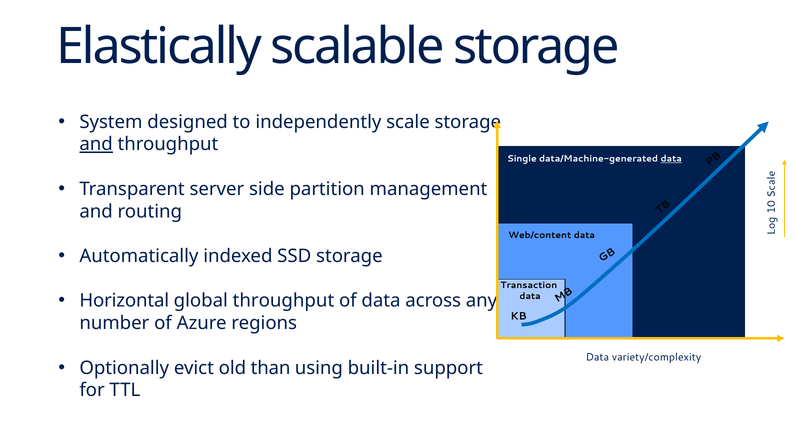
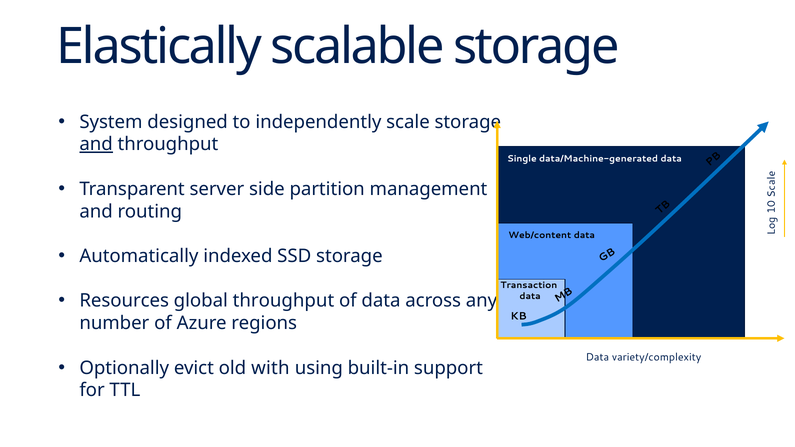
data underline: present -> none (671, 159)
Horizontal: Horizontal -> Resources (124, 301)
than: than -> with (270, 368)
